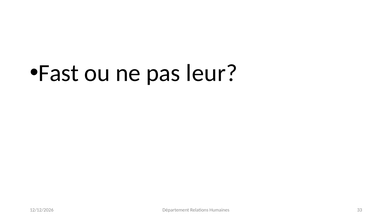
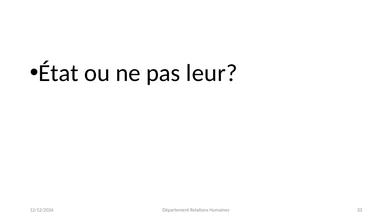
Fast: Fast -> État (59, 73)
